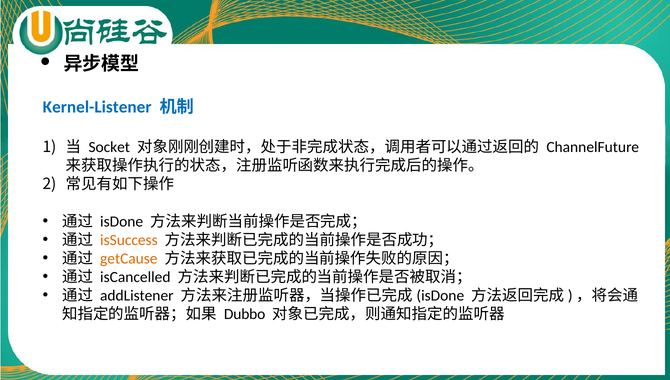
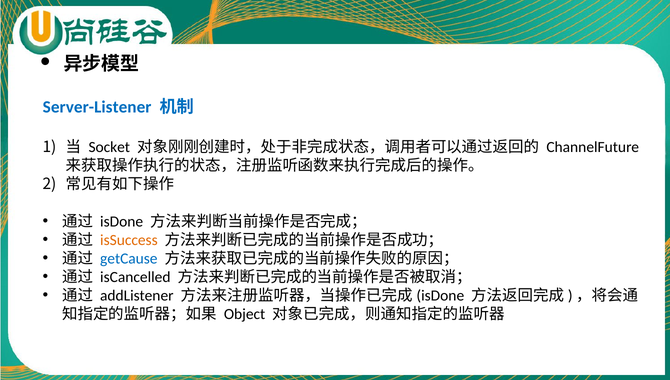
Kernel-Listener: Kernel-Listener -> Server-Listener (97, 107)
getCause colour: orange -> blue (129, 259)
Dubbo: Dubbo -> Object (245, 314)
